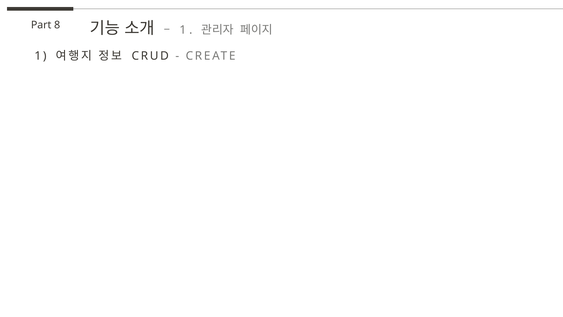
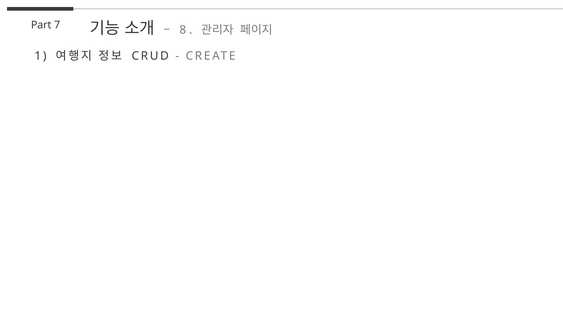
1: 1 -> 8 (183, 30)
8: 8 -> 7 (57, 25)
